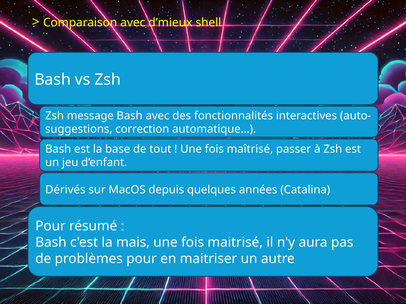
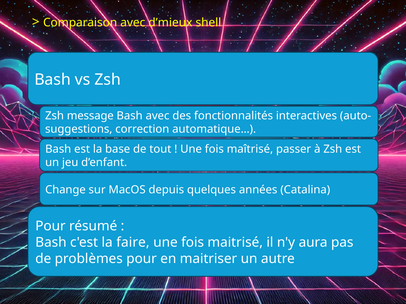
Dérivés: Dérivés -> Change (65, 190)
mais: mais -> faire (133, 243)
